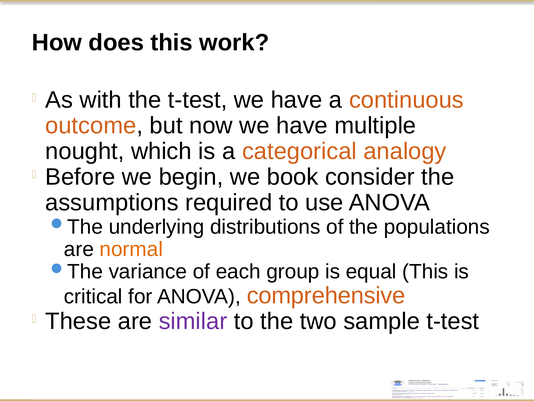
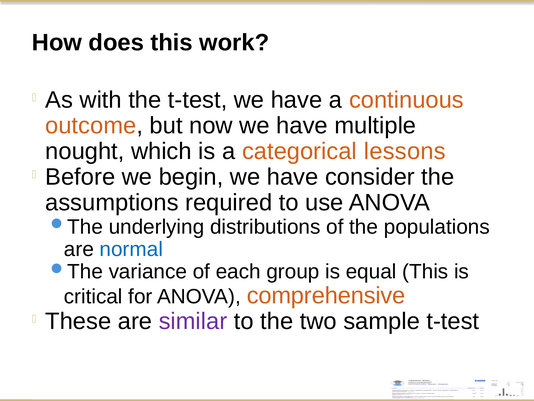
analogy: analogy -> lessons (405, 151)
begin we book: book -> have (293, 177)
normal colour: orange -> blue (131, 249)
